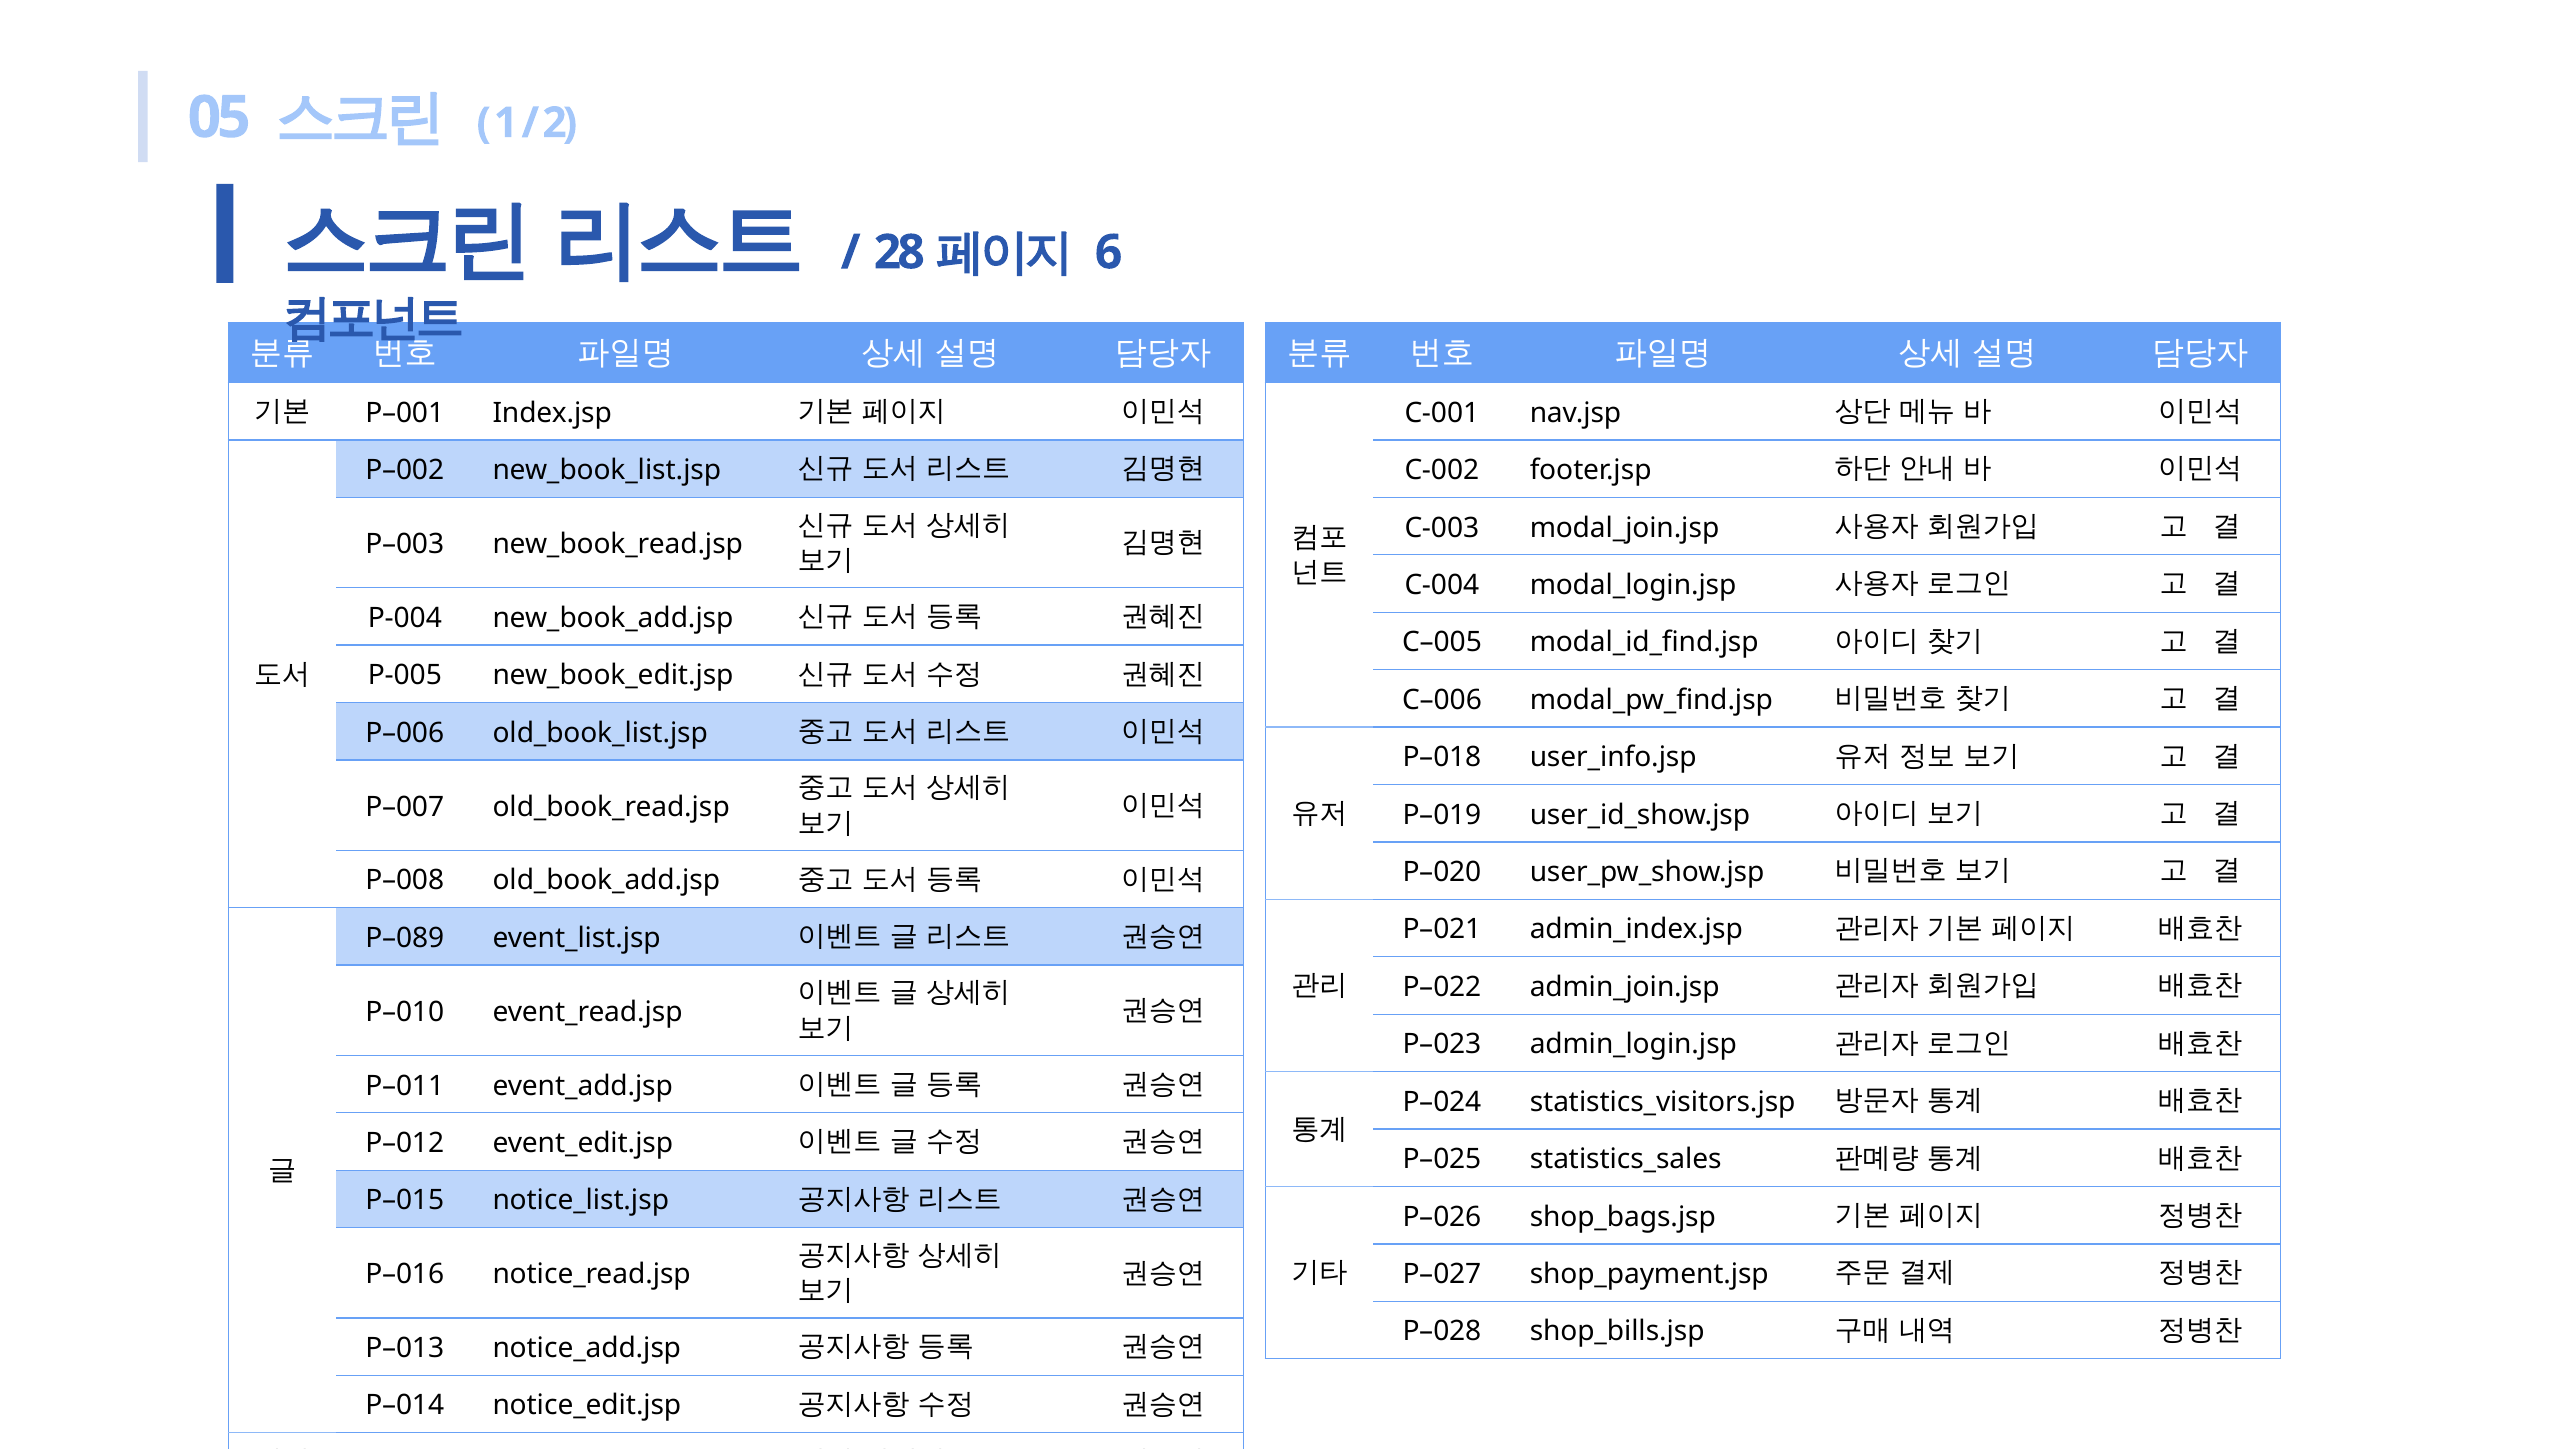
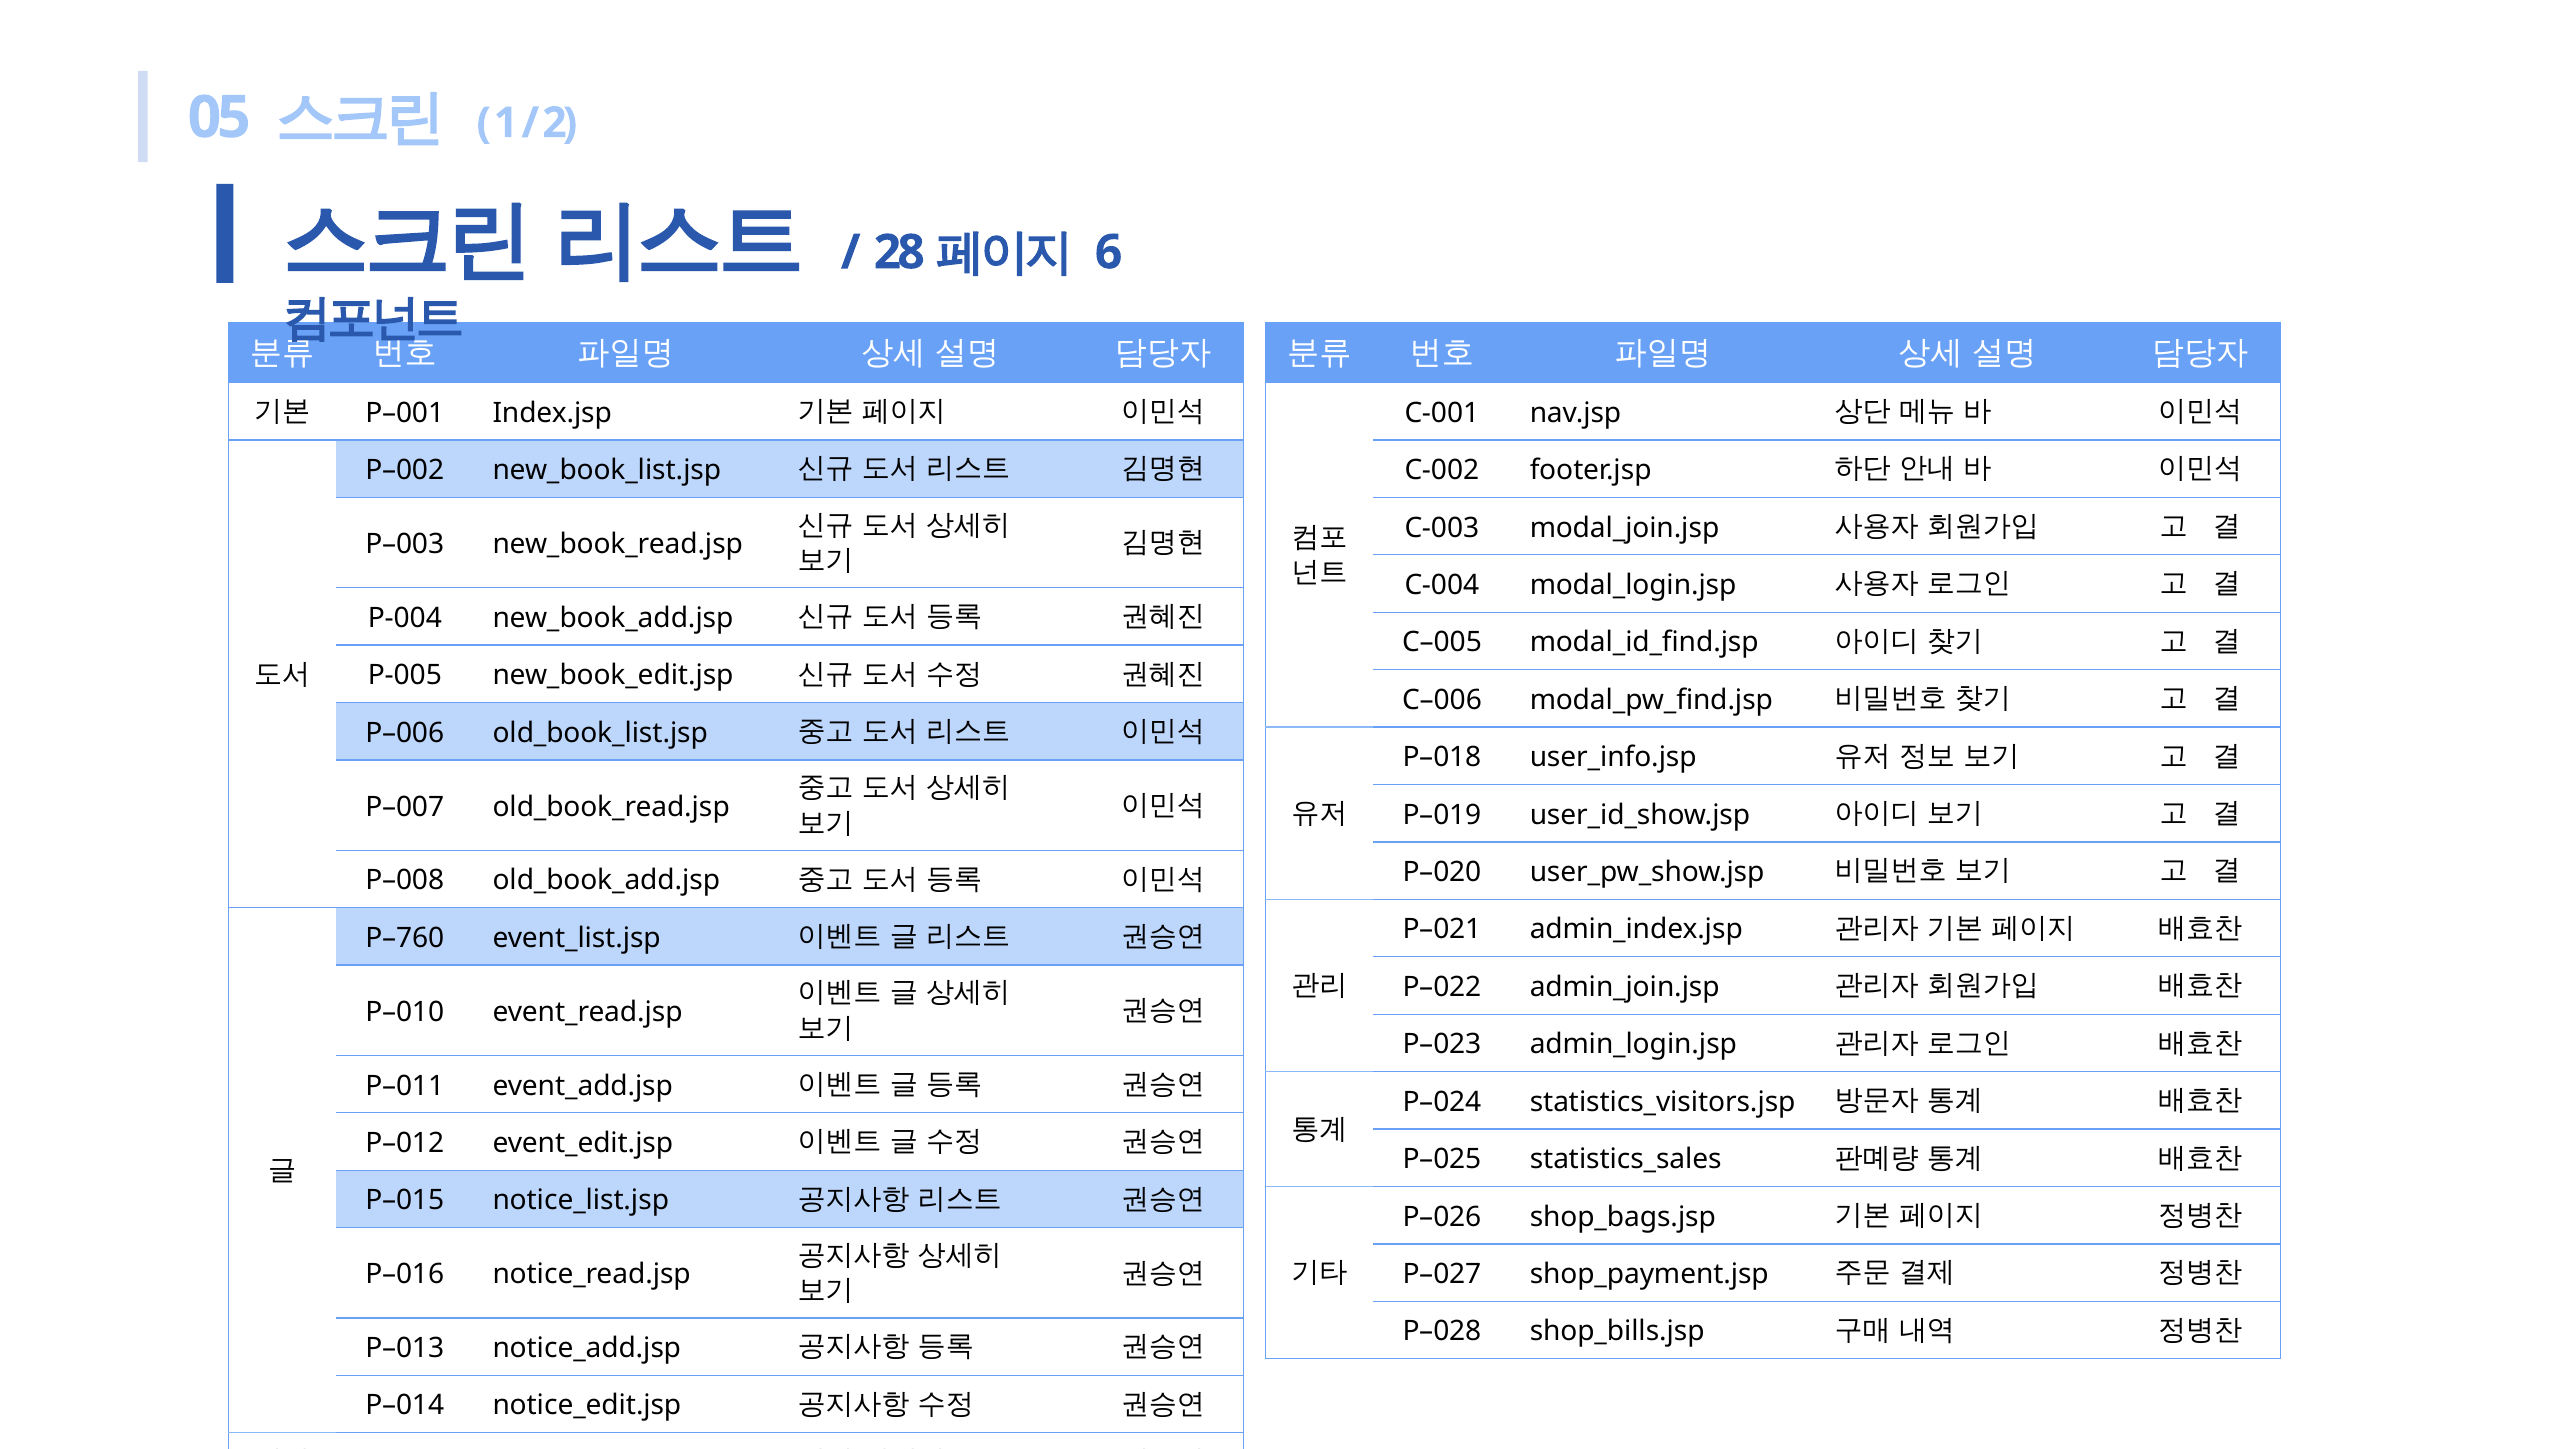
P–089: P–089 -> P–760 (405, 938)
